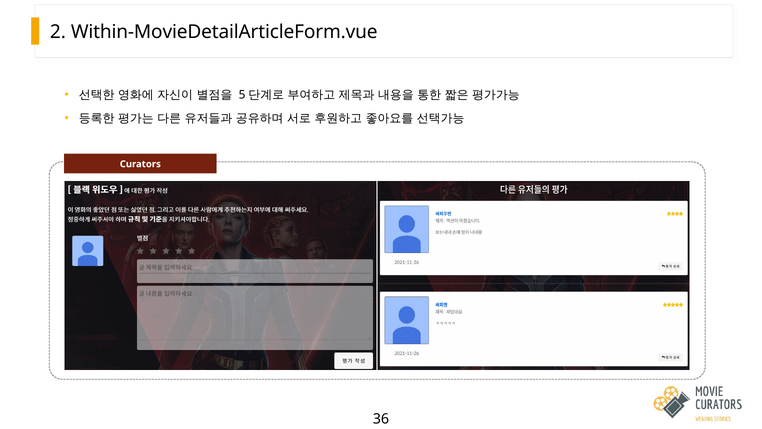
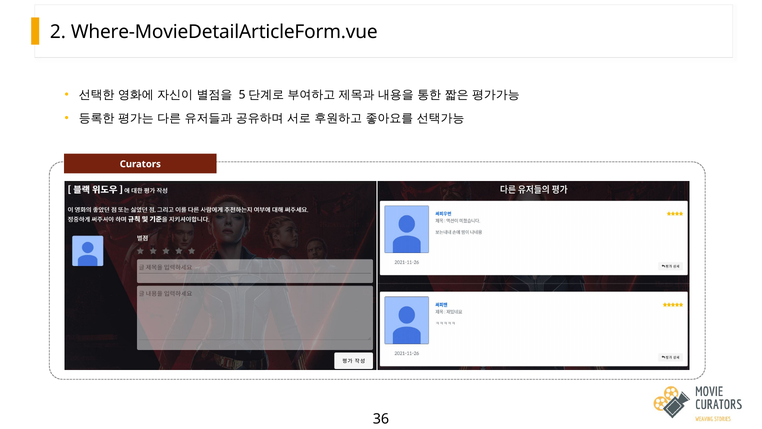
Within-MovieDetailArticleForm.vue: Within-MovieDetailArticleForm.vue -> Where-MovieDetailArticleForm.vue (224, 32)
